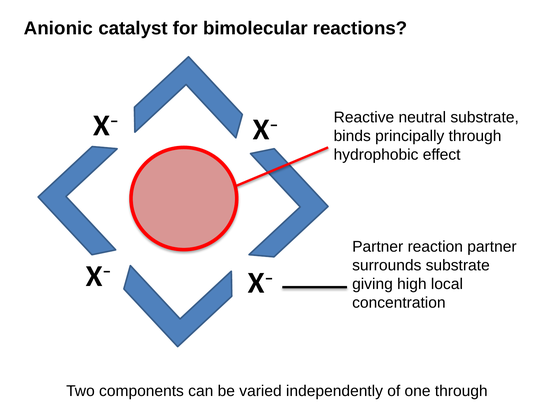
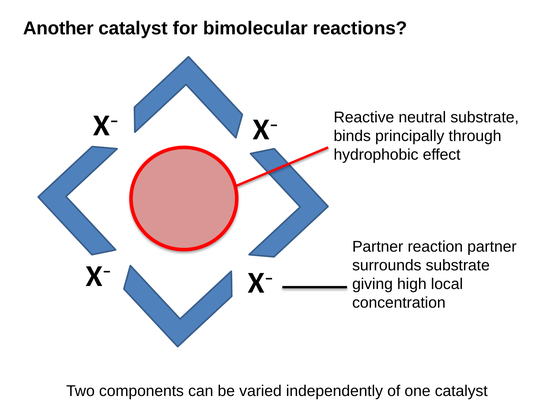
Anionic: Anionic -> Another (59, 28)
one through: through -> catalyst (461, 391)
